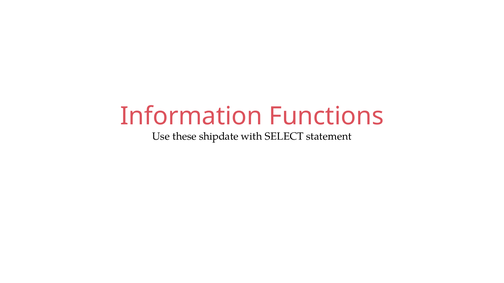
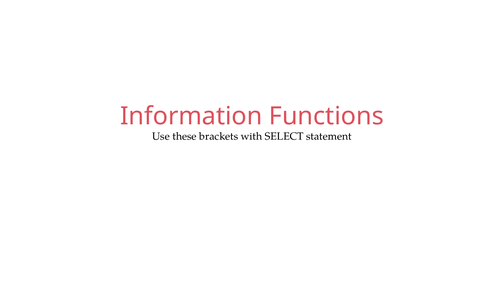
shipdate: shipdate -> brackets (219, 137)
